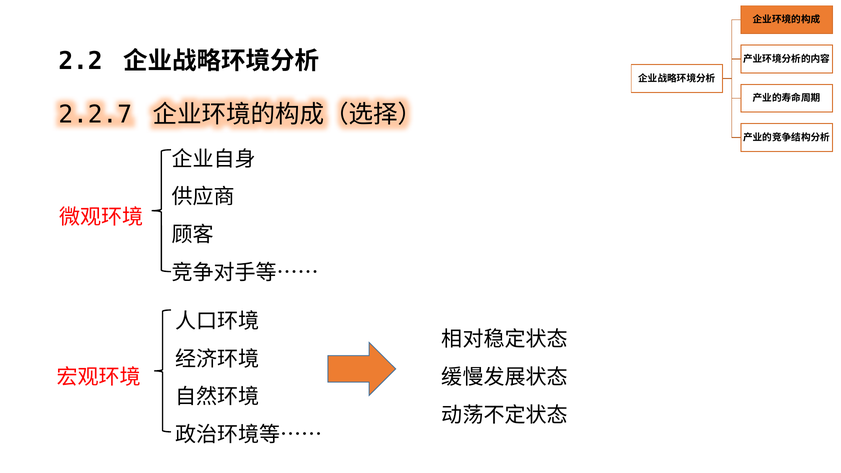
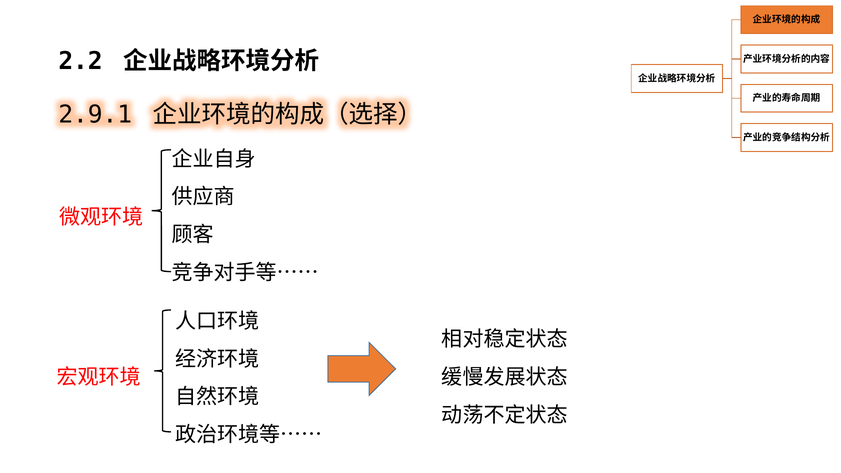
2.2.7: 2.2.7 -> 2.9.1 (95, 115)
